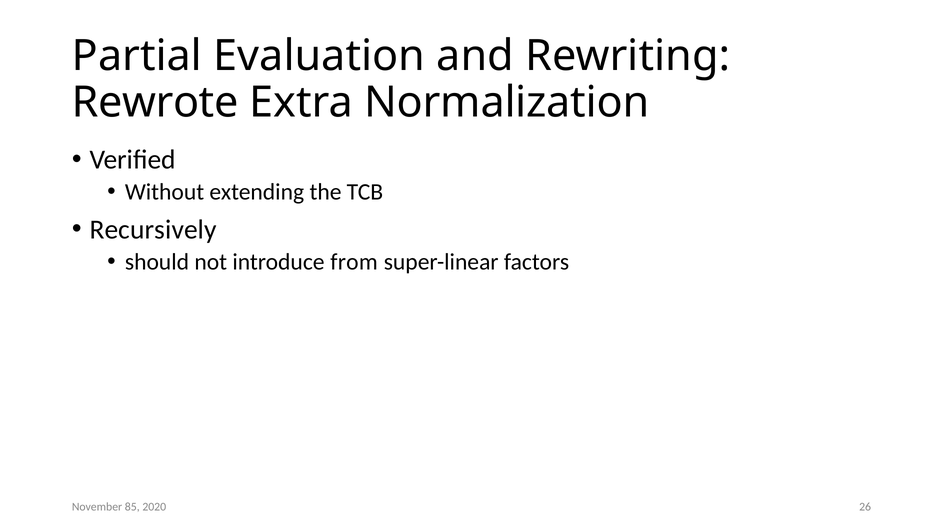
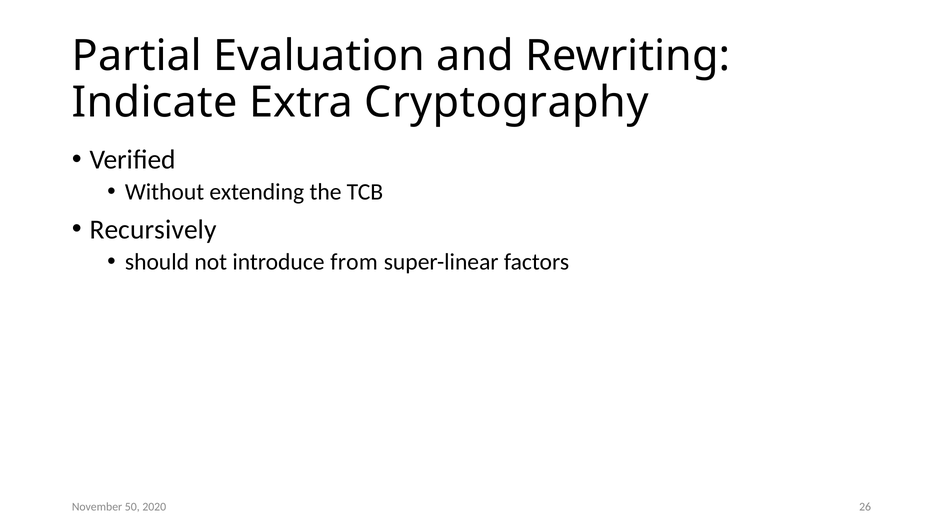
Rewrote: Rewrote -> Indicate (155, 103)
Normalization: Normalization -> Cryptography (506, 103)
85: 85 -> 50 (132, 507)
